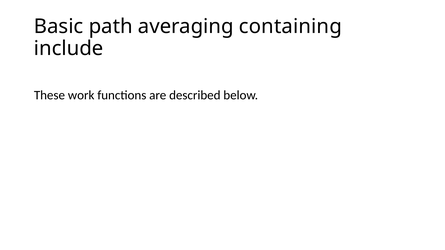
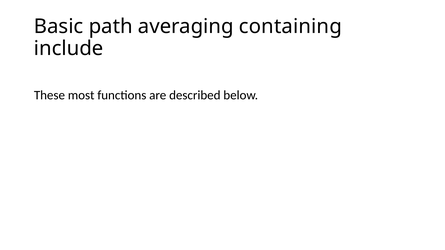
work: work -> most (81, 95)
